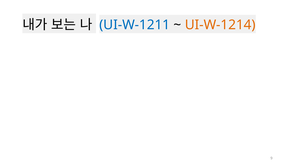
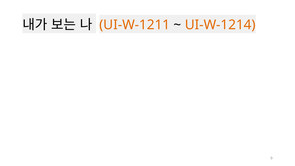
UI-W-1211 colour: blue -> orange (135, 25)
